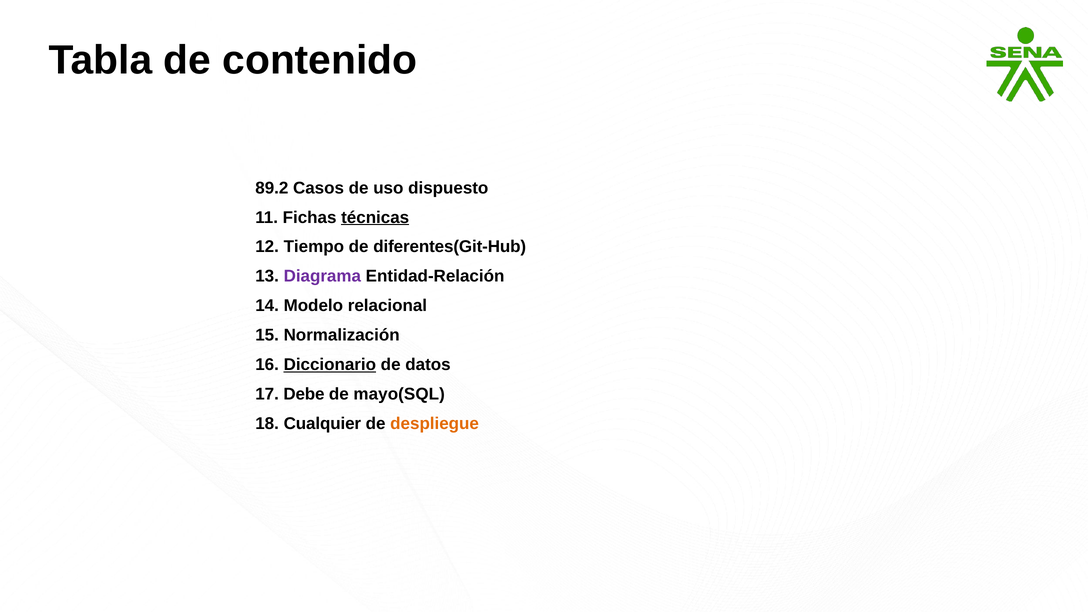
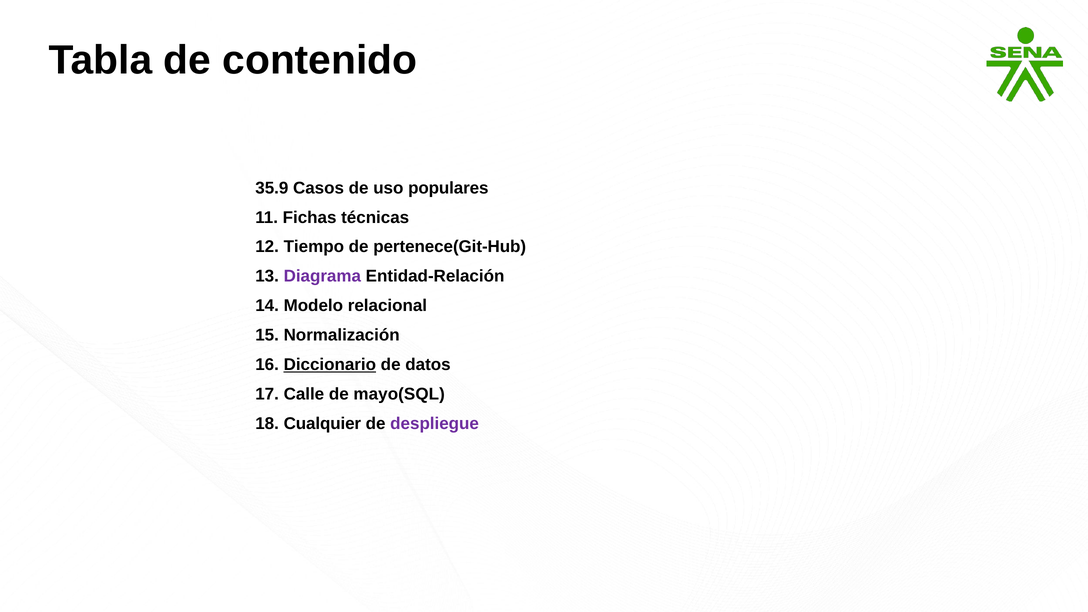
89.2: 89.2 -> 35.9 (272, 188)
dispuesto: dispuesto -> populares (448, 188)
técnicas underline: present -> none (375, 217)
diferentes(Git-Hub: diferentes(Git-Hub -> pertenece(Git-Hub (450, 247)
Debe: Debe -> Calle (304, 394)
despliegue colour: orange -> purple (435, 424)
